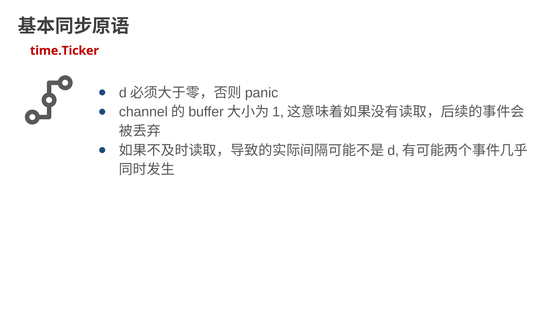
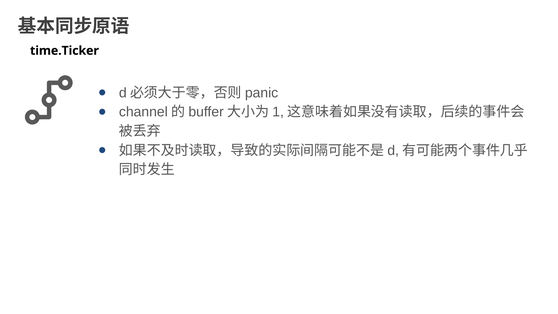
time.Ticker colour: red -> black (64, 51)
